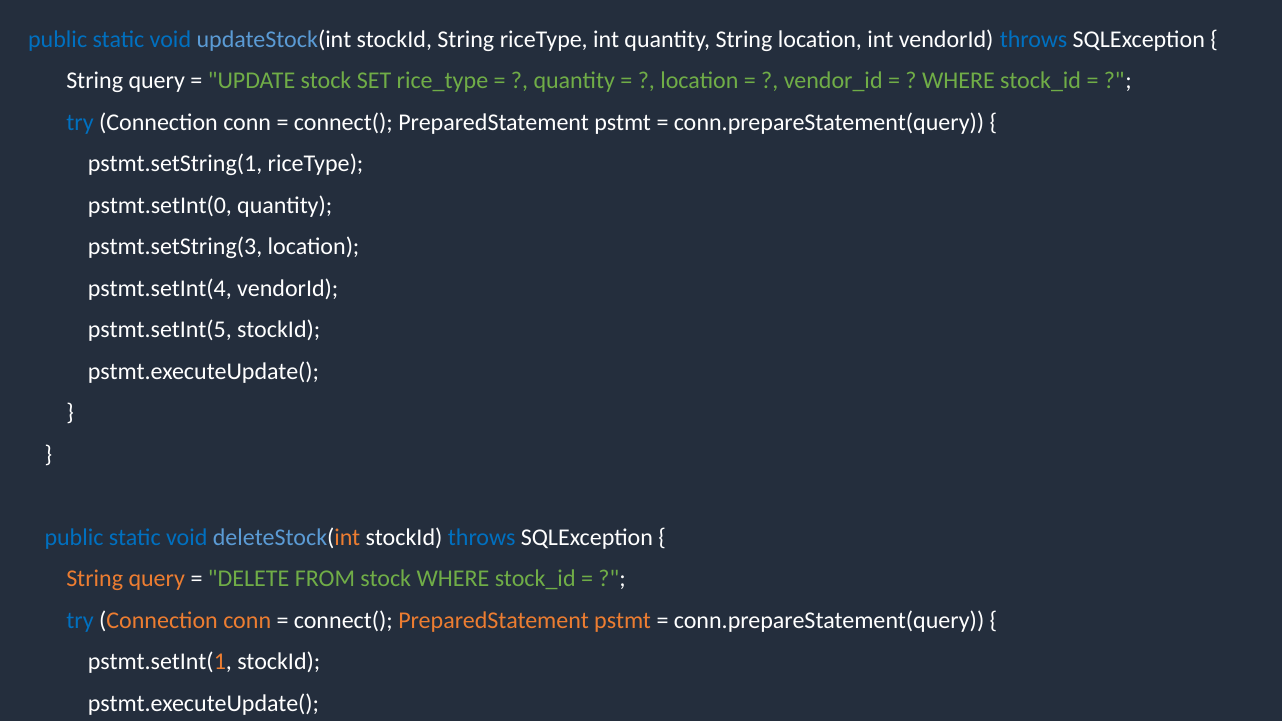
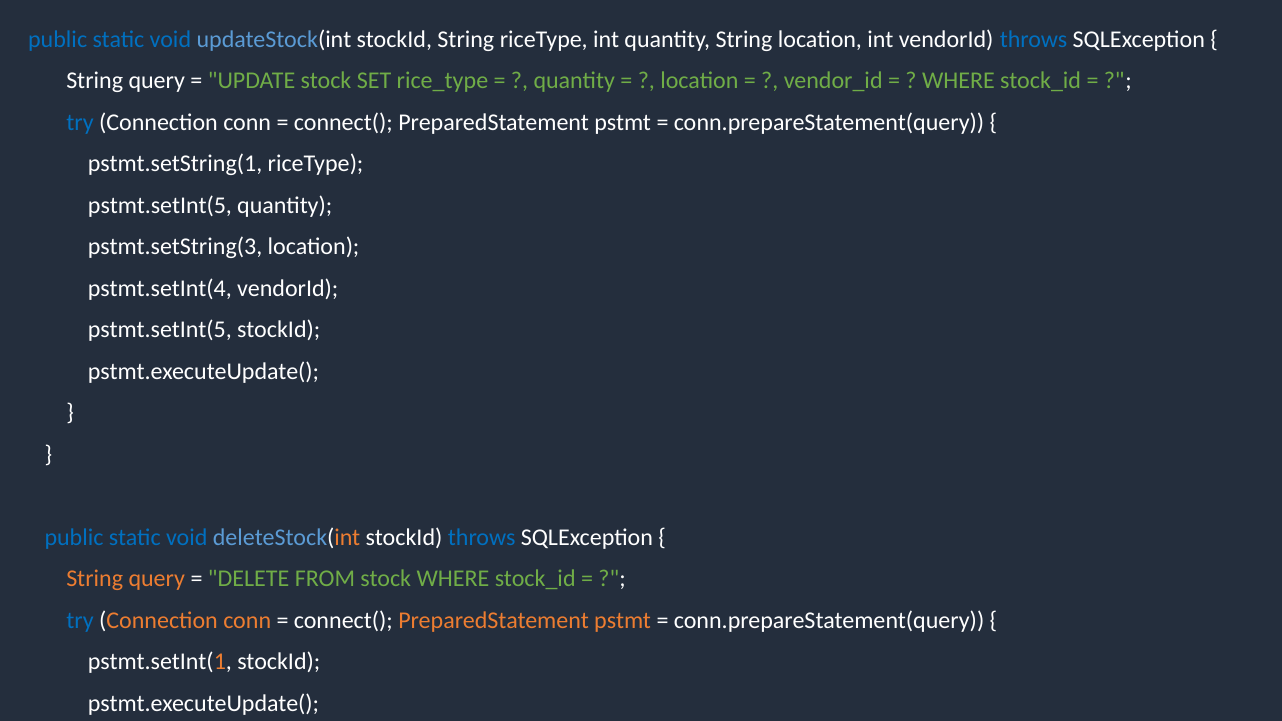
pstmt.setInt(0: pstmt.setInt(0 -> pstmt.setInt(5 (160, 205)
